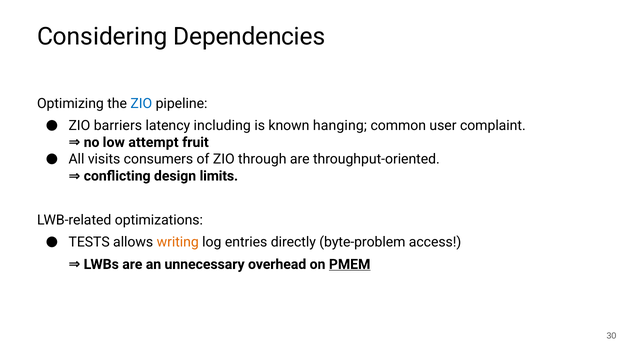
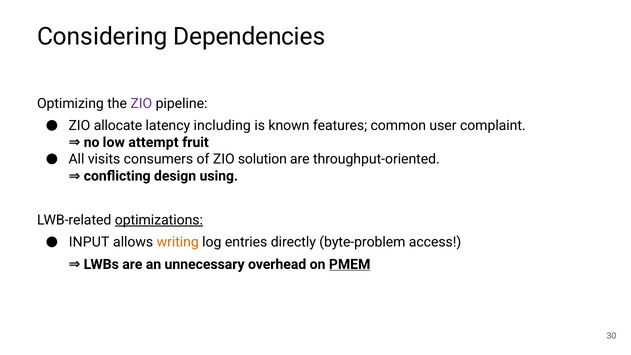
ZIO colour: blue -> purple (141, 103)
barriers: barriers -> allocate (118, 125)
hanging: hanging -> features (340, 125)
through: through -> solution (262, 159)
limits: limits -> using (219, 176)
optimizations underline: none -> present (159, 220)
TESTS: TESTS -> INPUT (89, 242)
